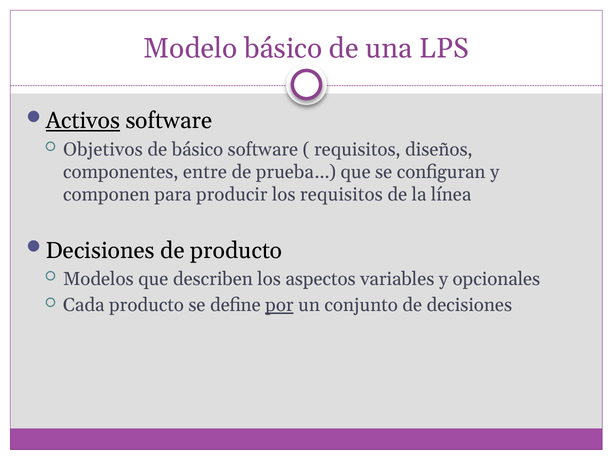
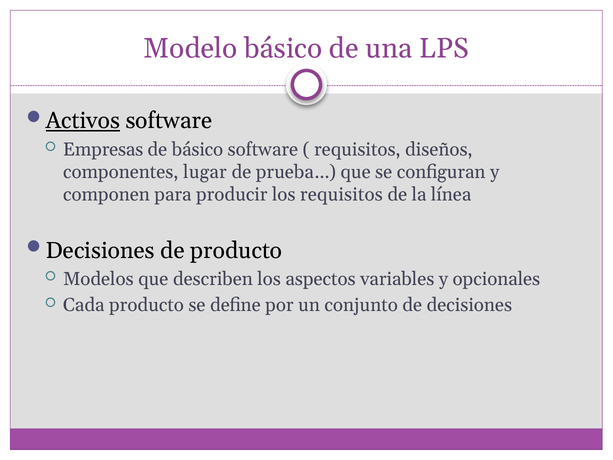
Objetivos: Objetivos -> Empresas (103, 149)
entre: entre -> lugar (205, 172)
por underline: present -> none (279, 305)
